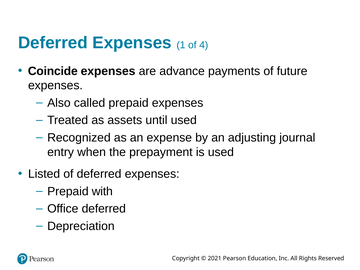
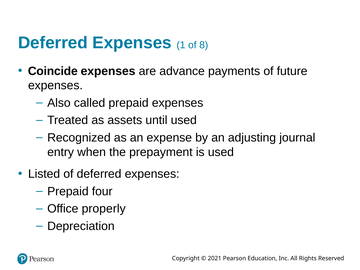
4: 4 -> 8 (204, 45)
with: with -> four (102, 191)
Office deferred: deferred -> properly (104, 209)
